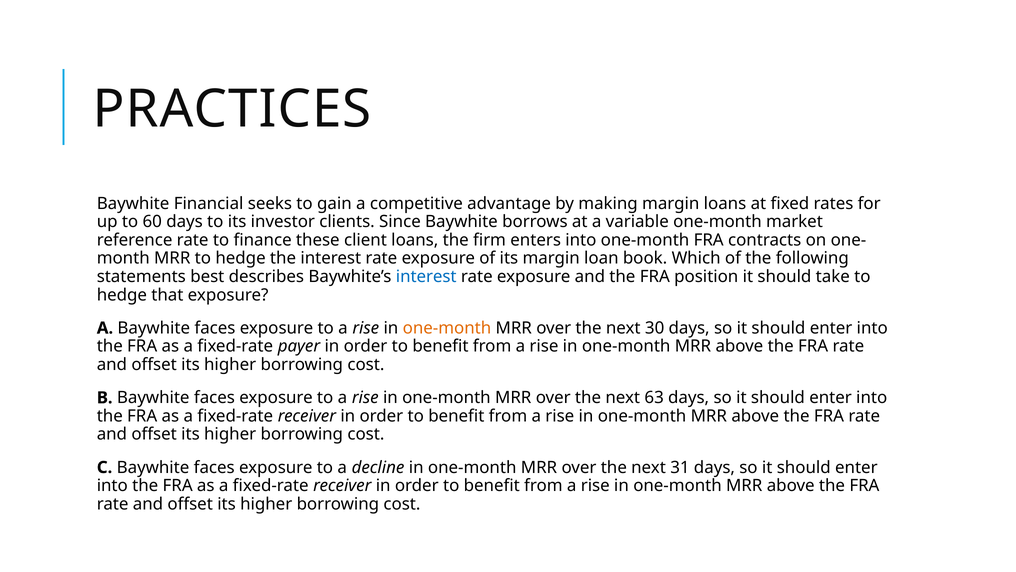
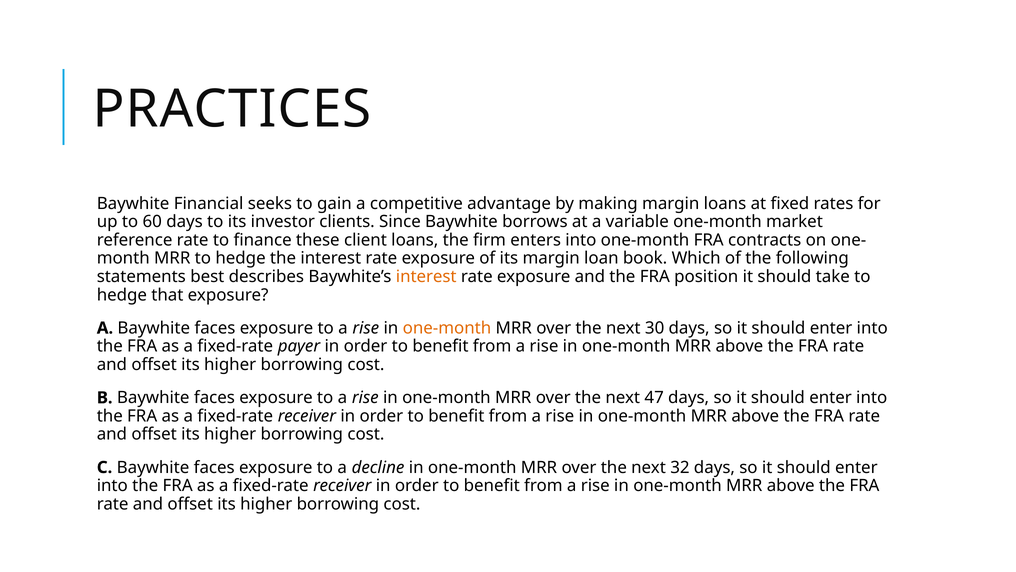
interest colour: blue -> orange (426, 276)
63: 63 -> 47 (654, 397)
31: 31 -> 32 (680, 467)
